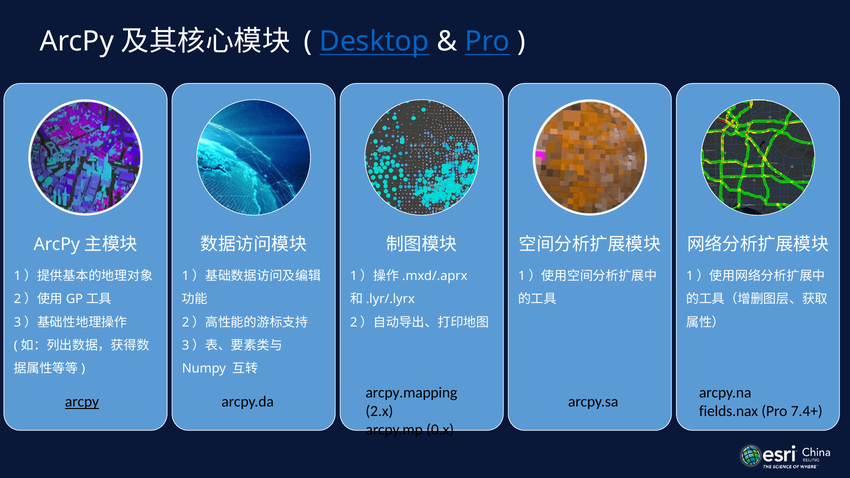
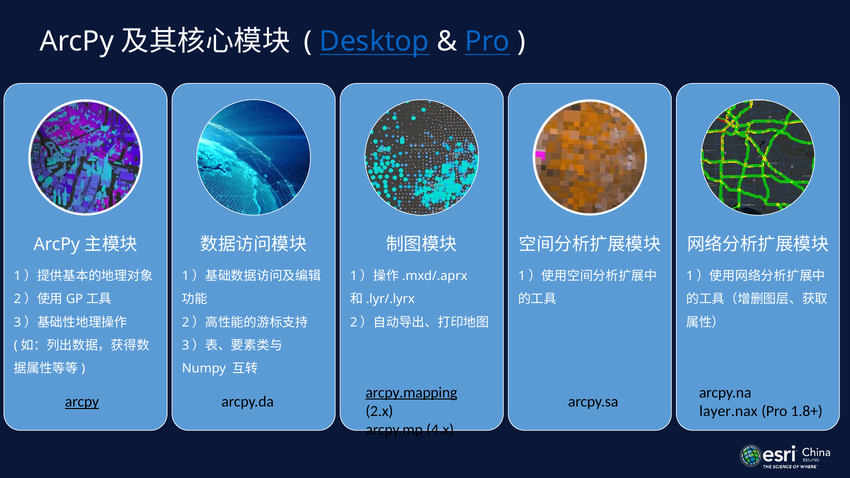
arcpy.mapping underline: none -> present (411, 393)
fields.nax: fields.nax -> layer.nax (728, 411)
7.4+: 7.4+ -> 1.8+ (807, 411)
0.x: 0.x -> 4.x (440, 430)
